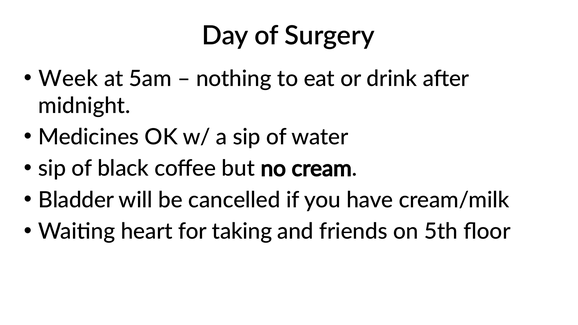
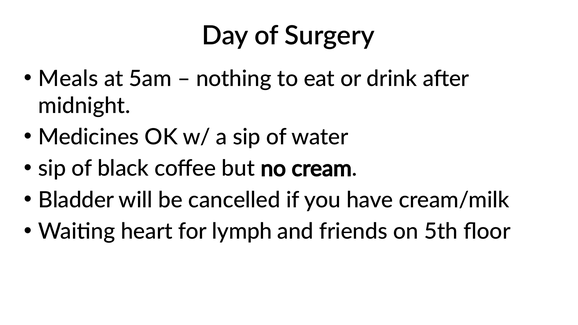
Week: Week -> Meals (68, 79)
taking: taking -> lymph (242, 232)
